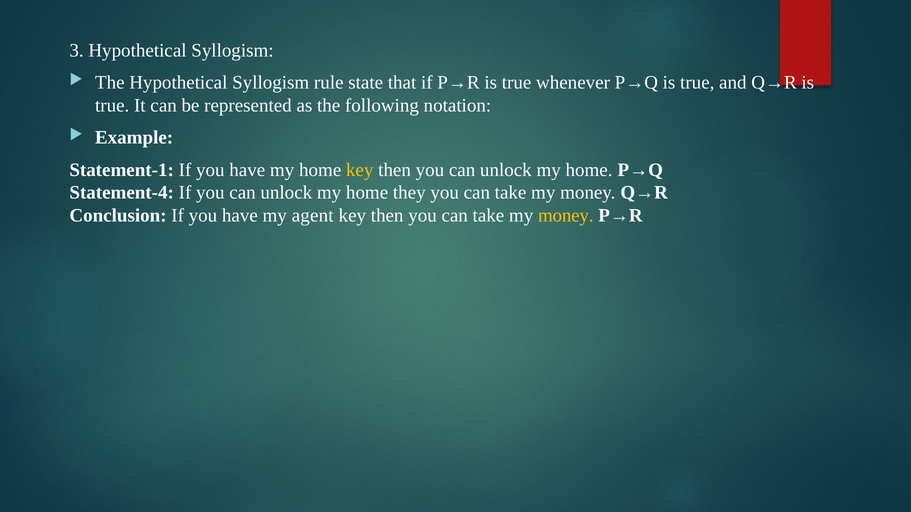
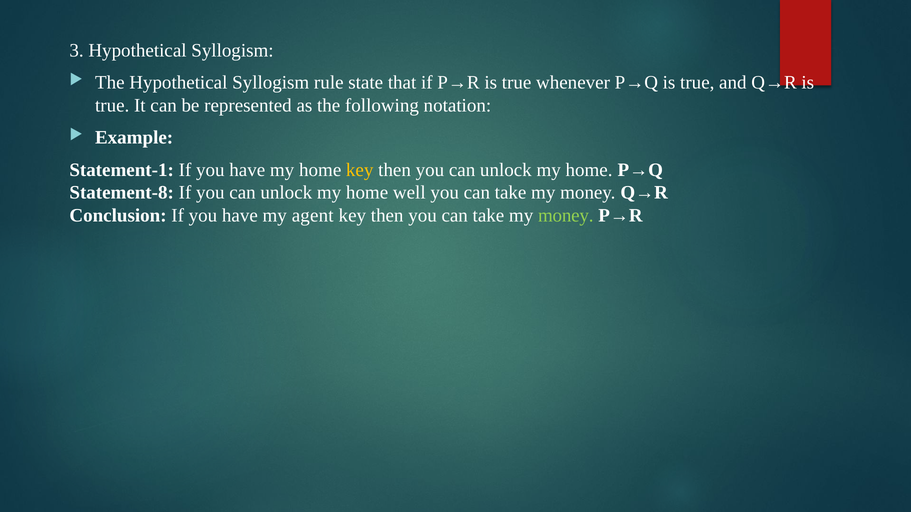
Statement-4: Statement-4 -> Statement-8 (122, 193)
they: they -> well (409, 193)
money colour: yellow -> light green (566, 216)
